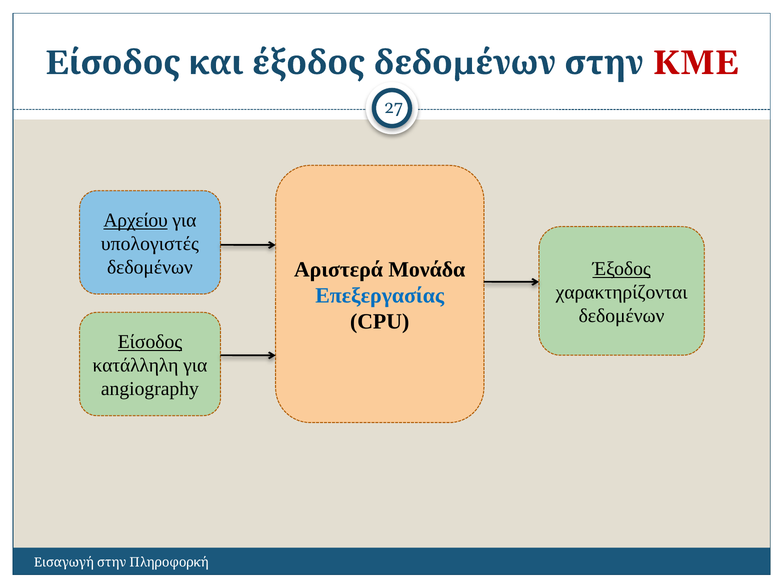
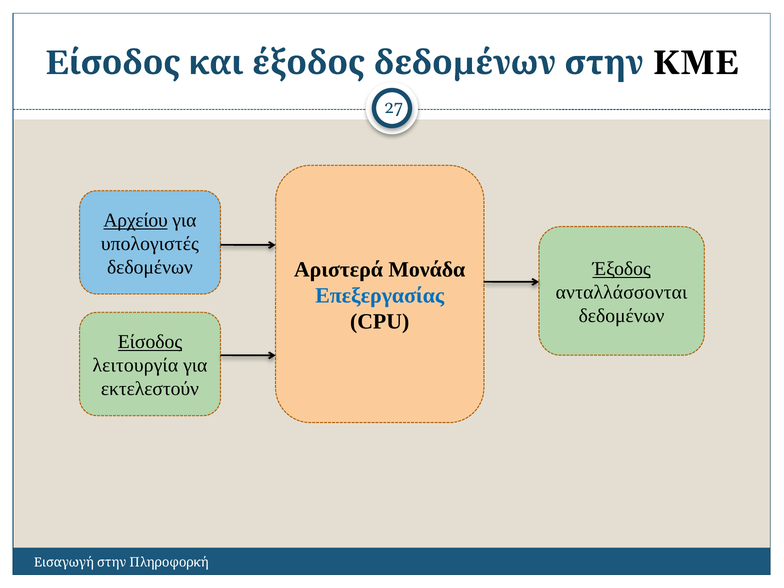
ΚΜΕ colour: red -> black (696, 63)
χαρακτηρίζονται: χαρακτηρίζονται -> ανταλλάσσονται (622, 292)
κατάλληλη: κατάλληλη -> λειτουργία (135, 365)
angiography: angiography -> εκτελεστούν (150, 389)
